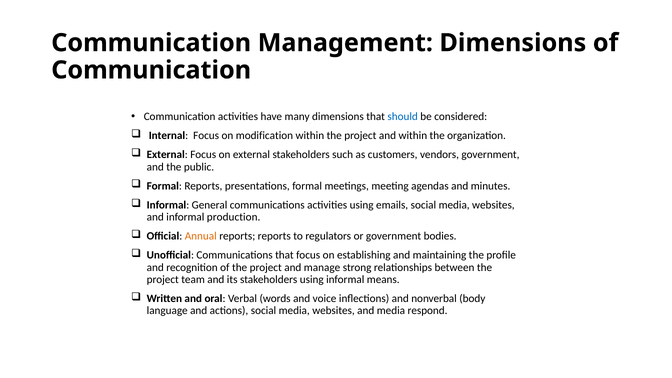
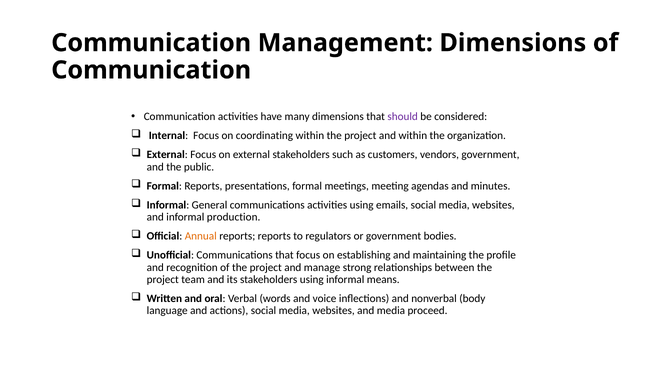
should colour: blue -> purple (403, 117)
modification: modification -> coordinating (264, 136)
respond: respond -> proceed (427, 311)
